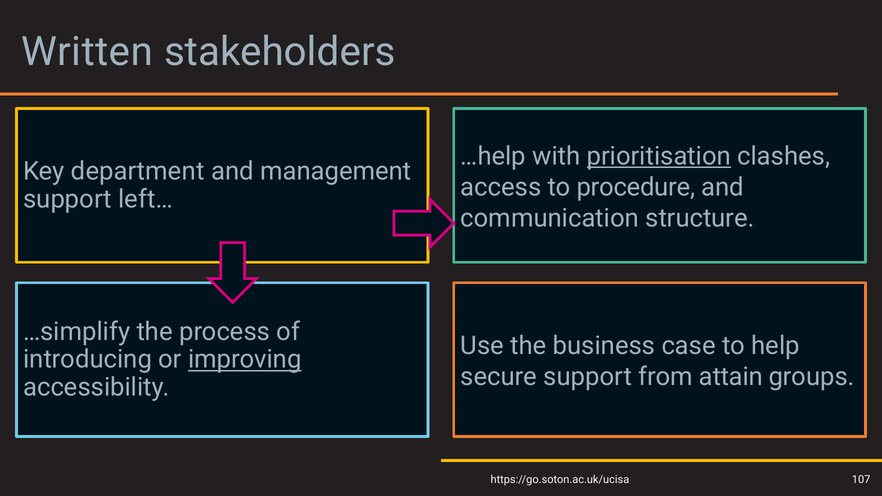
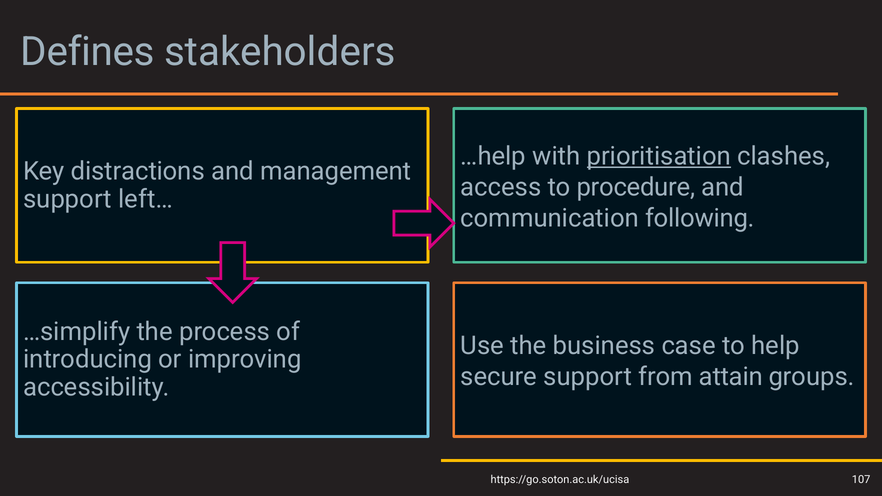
Written: Written -> Defines (87, 52)
department: department -> distractions (138, 171)
structure: structure -> following (700, 218)
improving underline: present -> none (245, 360)
